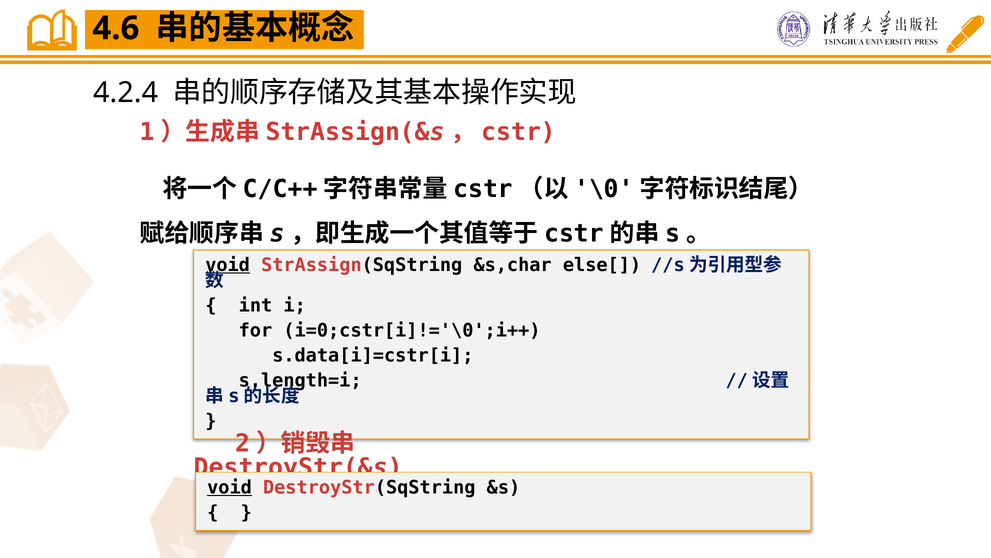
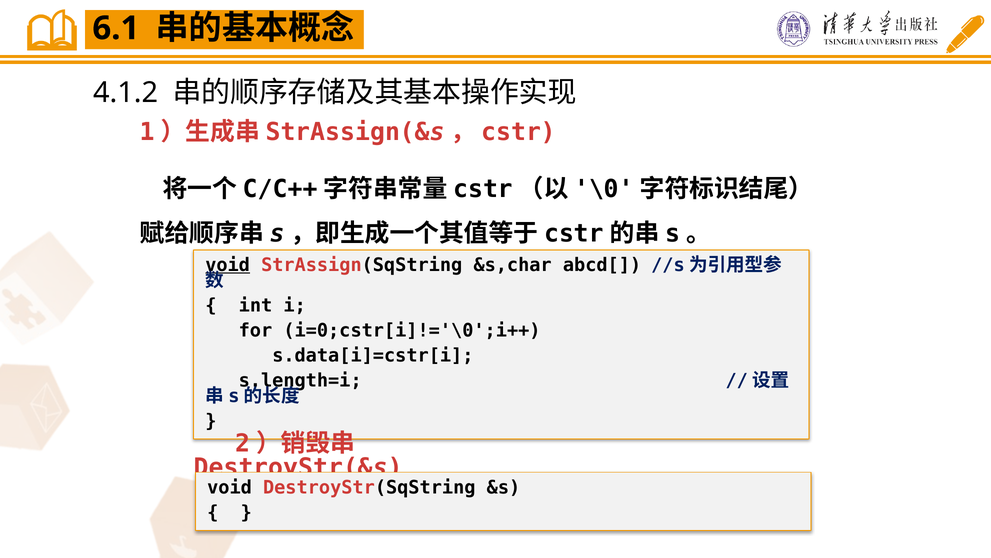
4.6: 4.6 -> 6.1 (116, 28)
4.2.4: 4.2.4 -> 4.1.2 (126, 93)
else[: else[ -> abcd[ (602, 265)
void underline: present -> none (230, 487)
